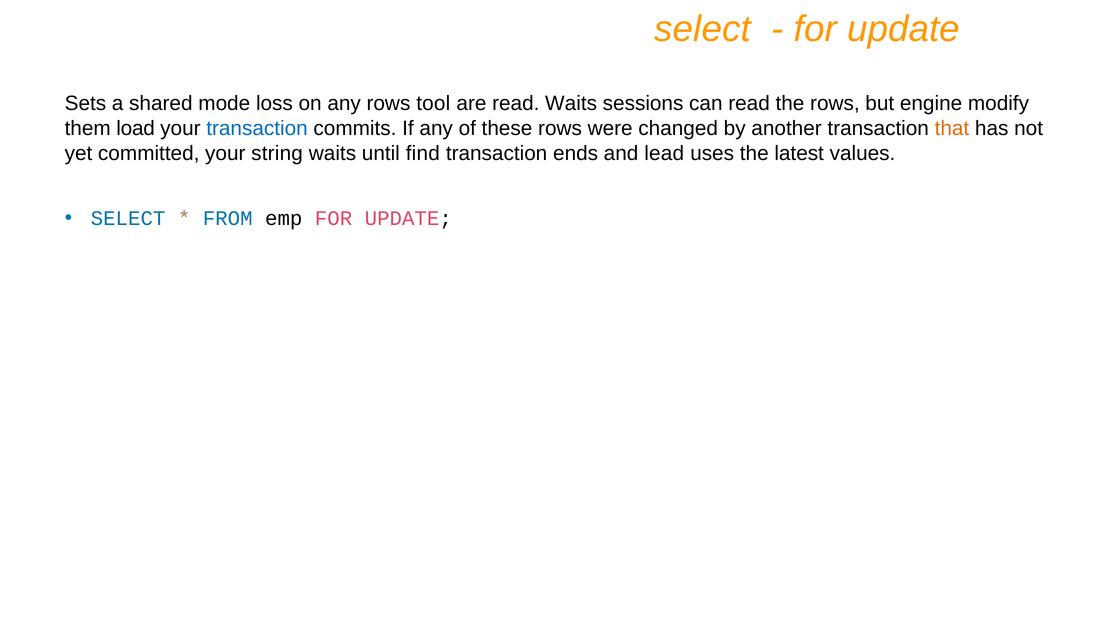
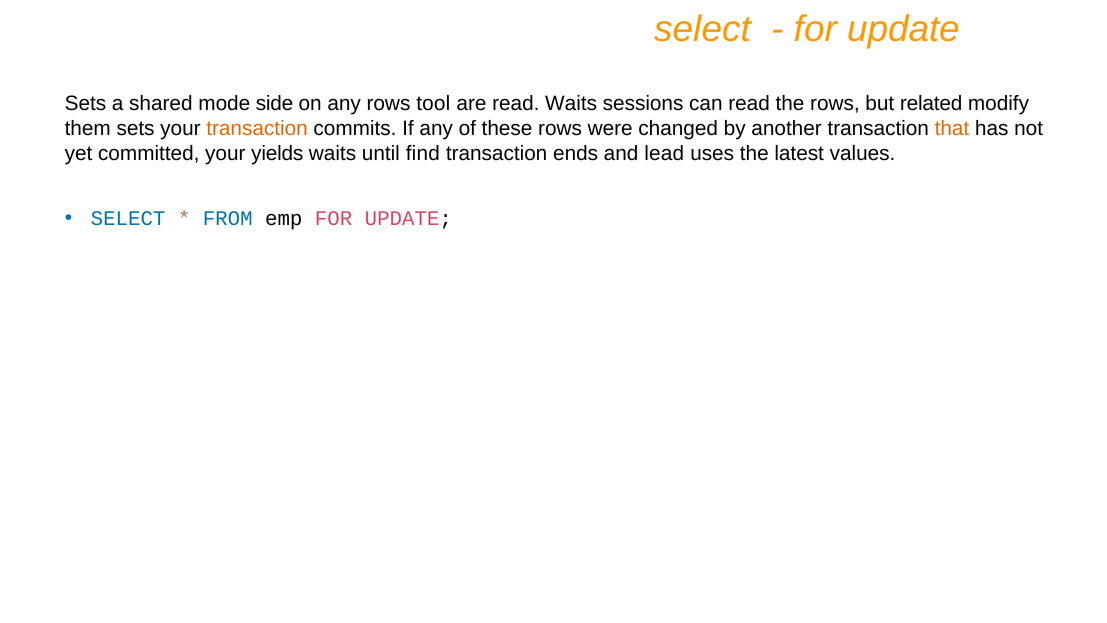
loss: loss -> side (275, 103)
engine: engine -> related (931, 103)
them load: load -> sets (136, 128)
transaction colour: blue -> orange (257, 128)
string: string -> yields (277, 153)
